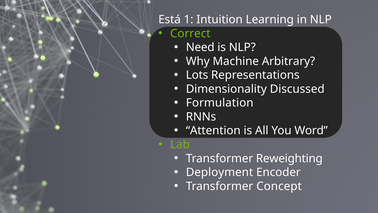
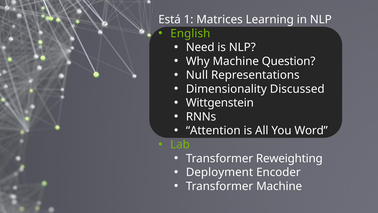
Intuition: Intuition -> Matrices (220, 20)
Correct: Correct -> English (190, 33)
Arbitrary: Arbitrary -> Question (289, 61)
Lots: Lots -> Null (197, 75)
Formulation: Formulation -> Wittgenstein (220, 103)
Transformer Concept: Concept -> Machine (279, 186)
